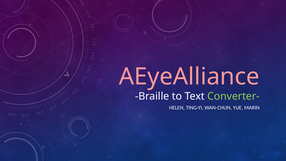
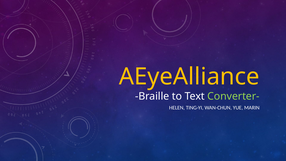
AEyeAlliance colour: pink -> yellow (189, 77)
